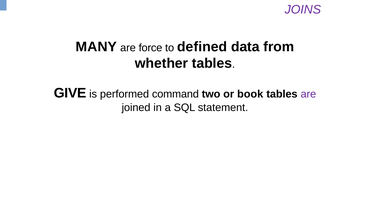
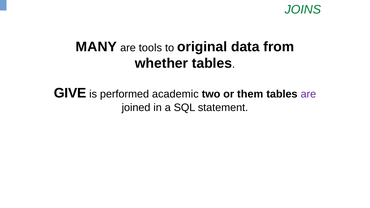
JOINS colour: purple -> green (303, 10)
force: force -> tools (150, 48)
defined: defined -> original (202, 47)
command: command -> academic (175, 94)
book: book -> them (250, 94)
